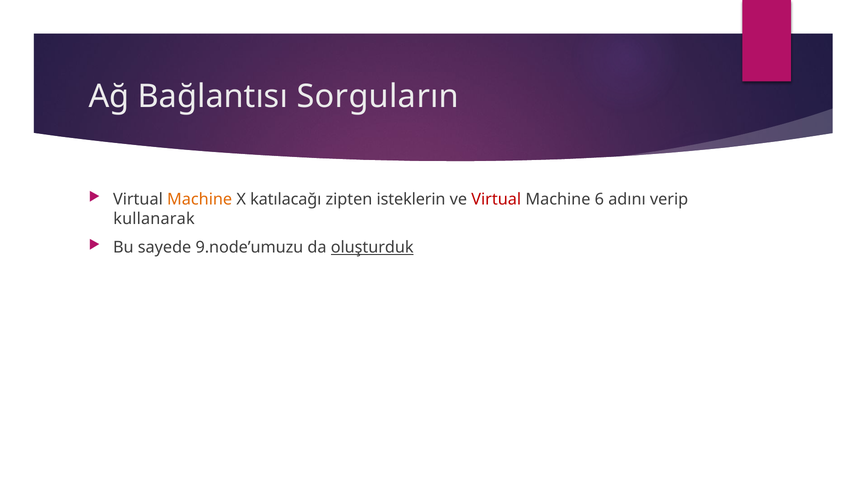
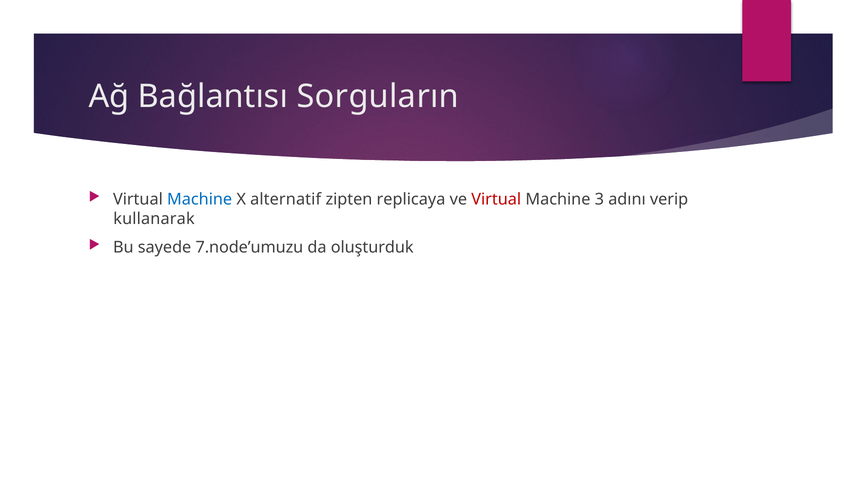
Machine colour: orange -> blue (200, 199)
katılacağı: katılacağı -> alternatif (286, 199)
isteklerin: isteklerin -> replicaya (411, 199)
6: 6 -> 3 (599, 199)
9.node’umuzu: 9.node’umuzu -> 7.node’umuzu (249, 247)
oluşturduk underline: present -> none (372, 247)
